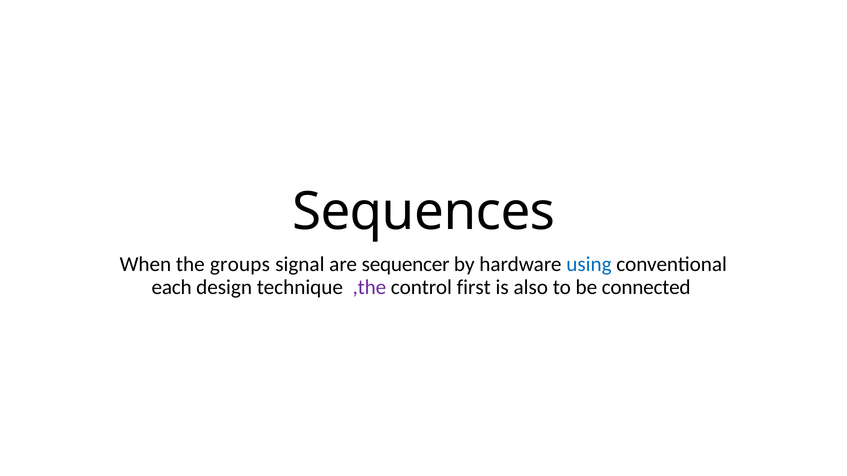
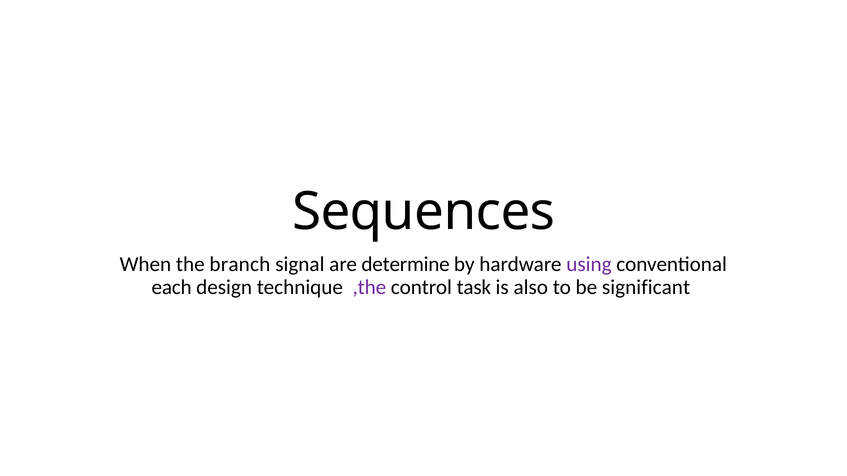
groups: groups -> branch (240, 265)
sequencer: sequencer -> determine (406, 265)
using colour: blue -> purple (589, 265)
first: first -> task (474, 288)
connected: connected -> significant (646, 288)
